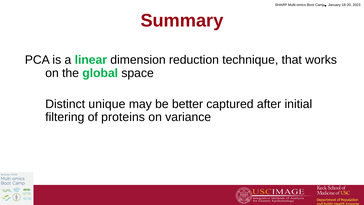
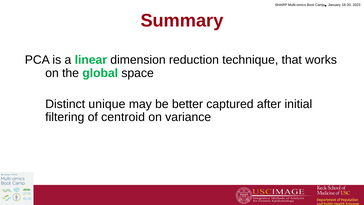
proteins: proteins -> centroid (123, 117)
